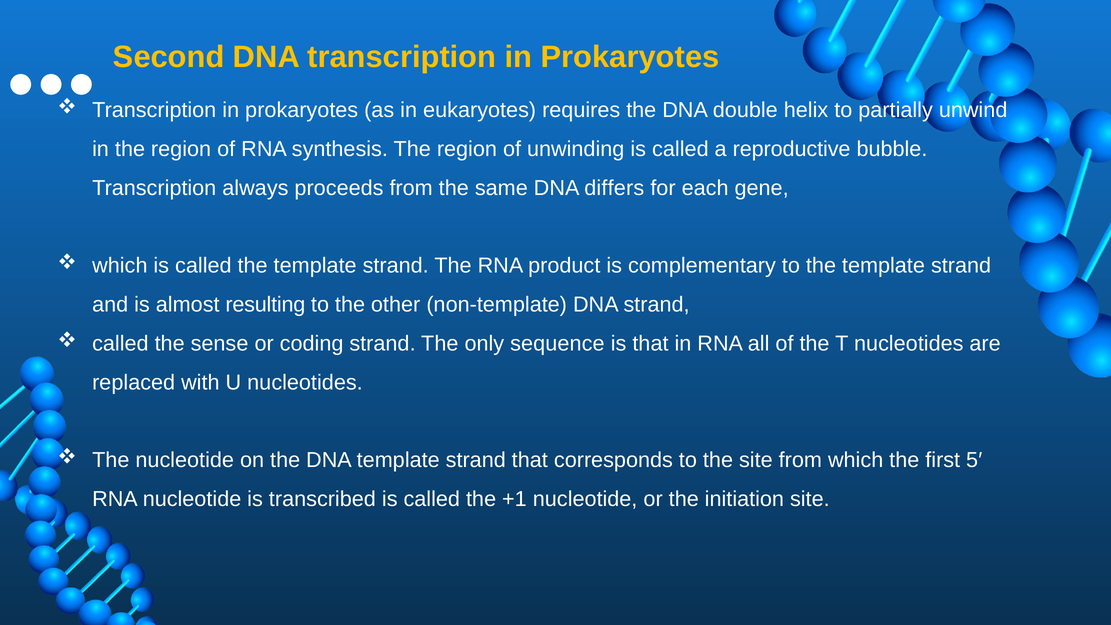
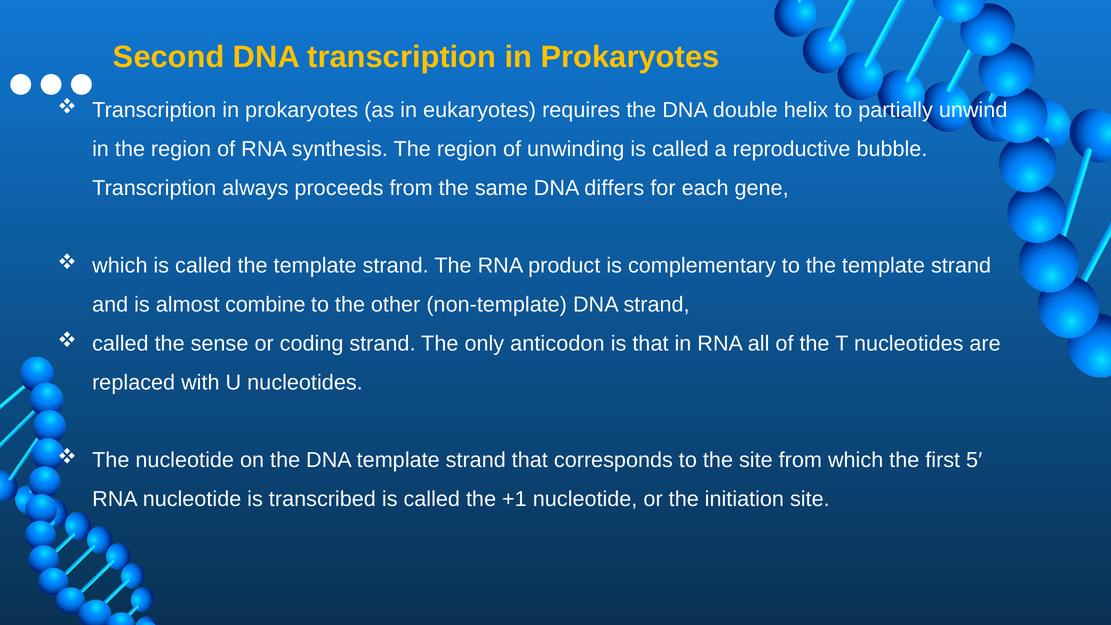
resulting: resulting -> combine (265, 305)
sequence: sequence -> anticodon (557, 344)
